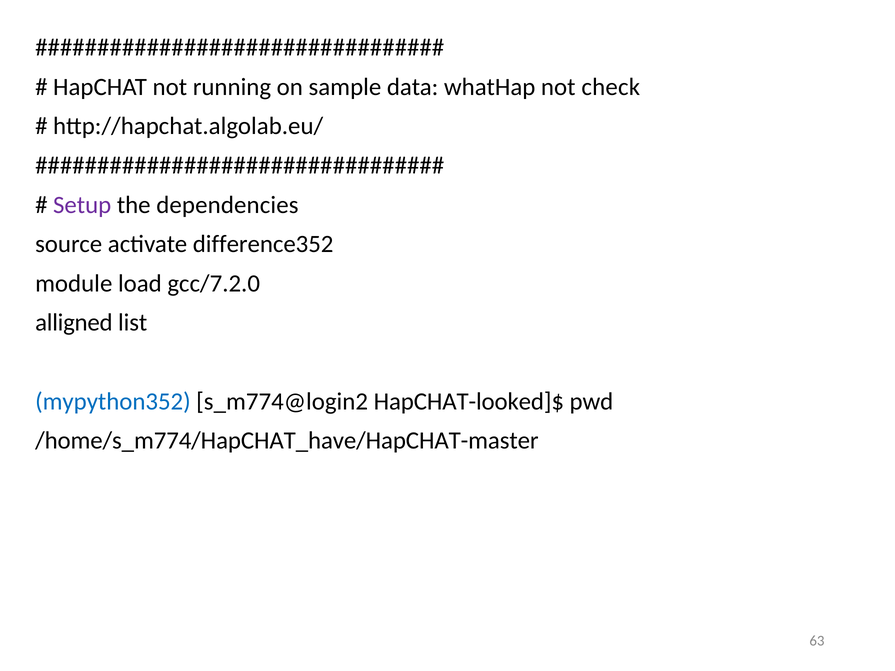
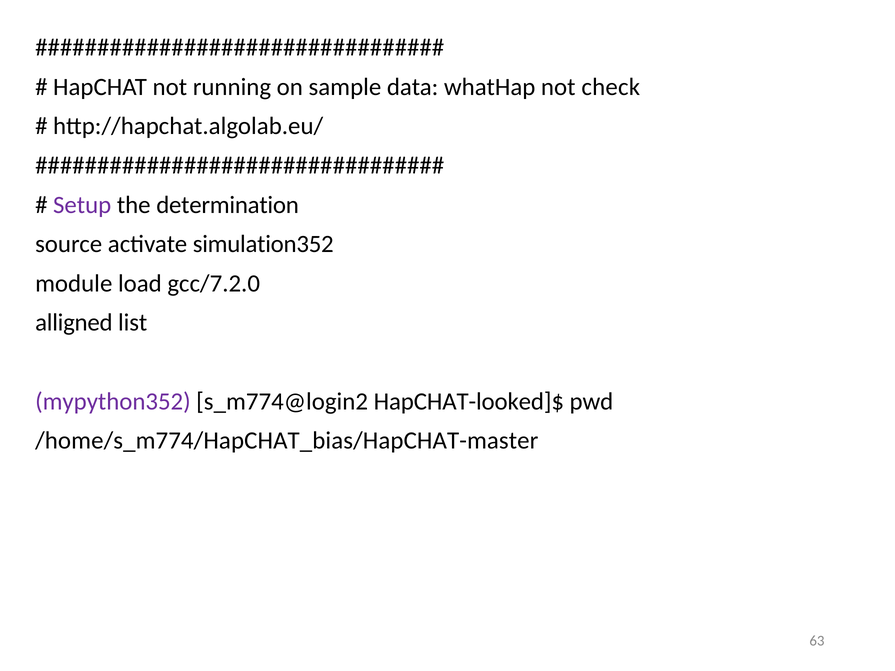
dependencies: dependencies -> determination (228, 205)
difference352: difference352 -> simulation352 (263, 244)
mypython352 colour: blue -> purple (113, 402)
/home/s_m774/HapCHAT_have/HapCHAT-master: /home/s_m774/HapCHAT_have/HapCHAT-master -> /home/s_m774/HapCHAT_bias/HapCHAT-master (287, 441)
